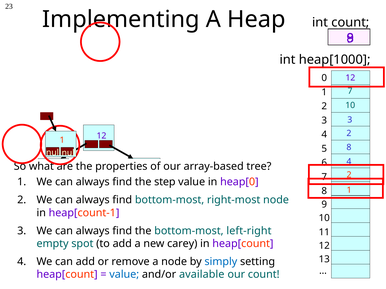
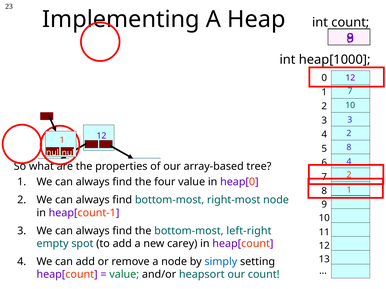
step: step -> four (165, 182)
value colour: blue -> green (124, 275)
available: available -> heapsort (202, 275)
